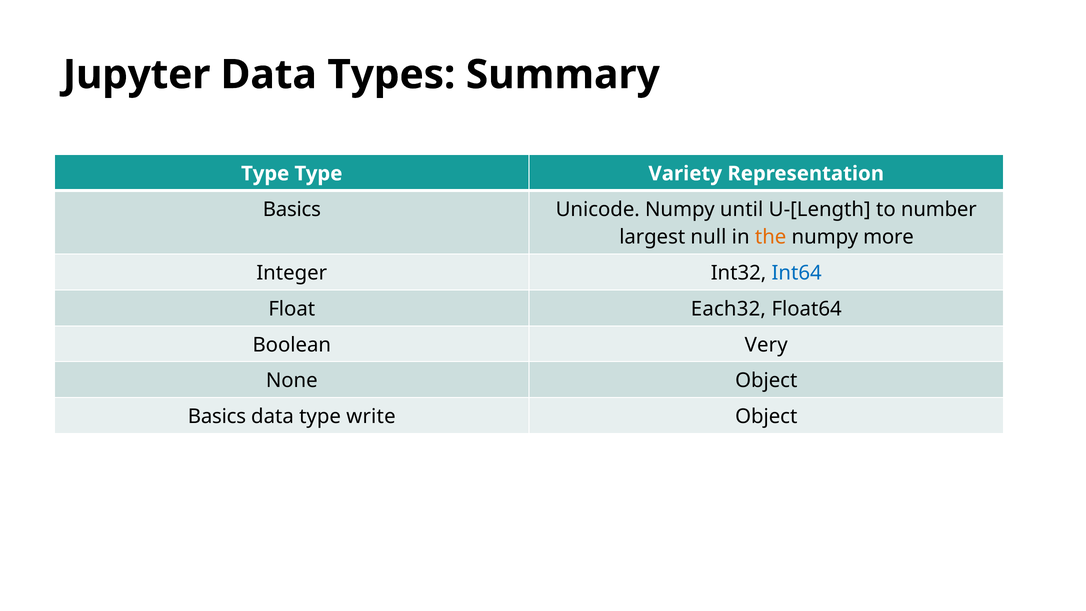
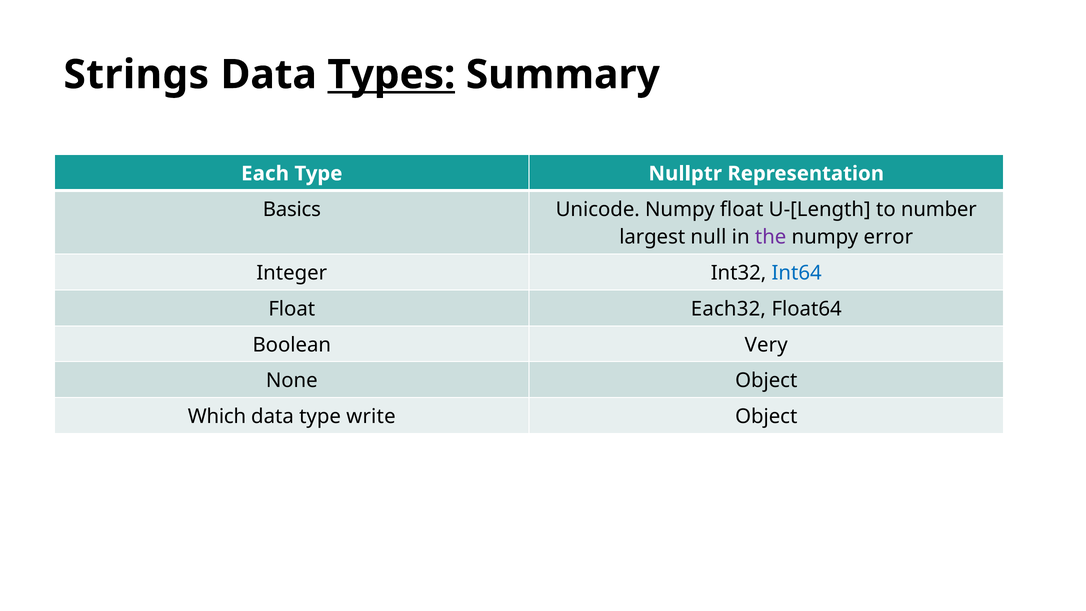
Jupyter: Jupyter -> Strings (136, 75)
Types underline: none -> present (391, 75)
Type: Type -> Each (265, 174)
Variety: Variety -> Nullptr (685, 174)
Numpy until: until -> float (742, 209)
the colour: orange -> purple (771, 237)
more: more -> error (888, 237)
Basics: Basics -> Which (217, 417)
